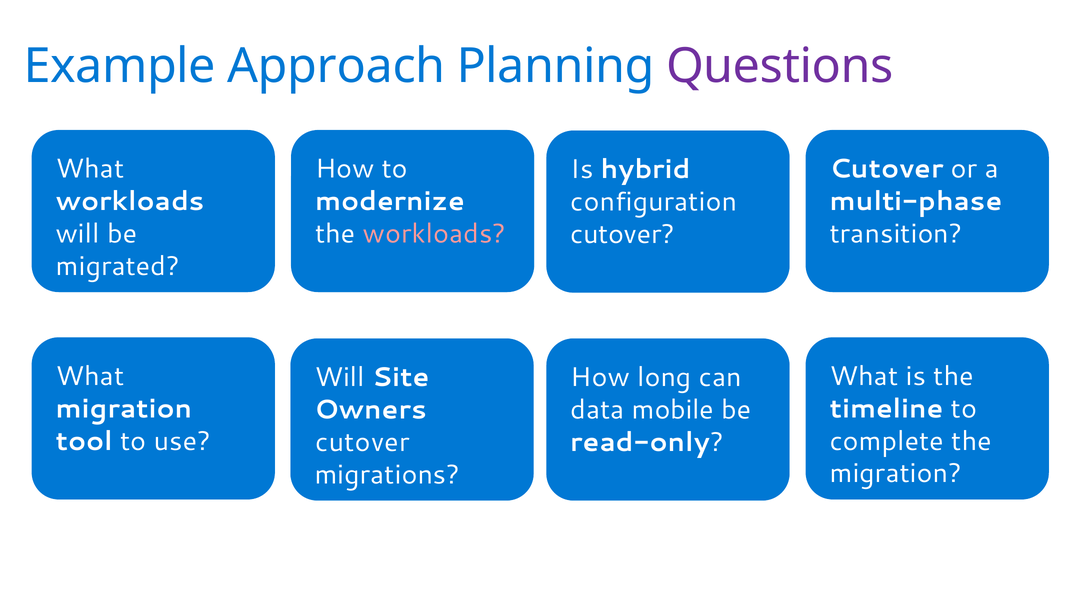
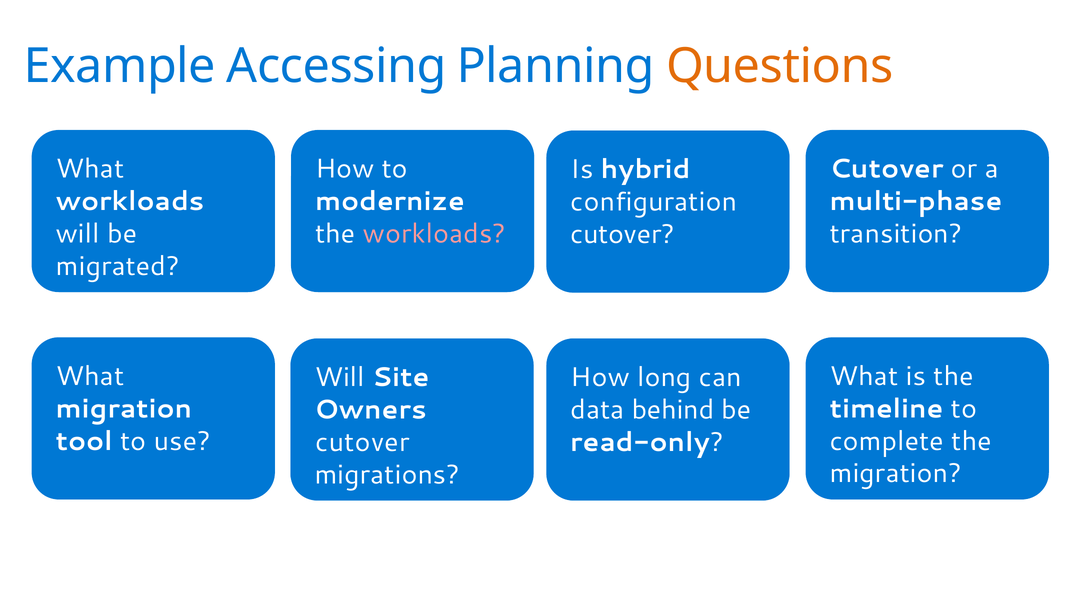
Approach: Approach -> Accessing (336, 66)
Questions colour: purple -> orange (780, 66)
mobile: mobile -> behind (673, 410)
